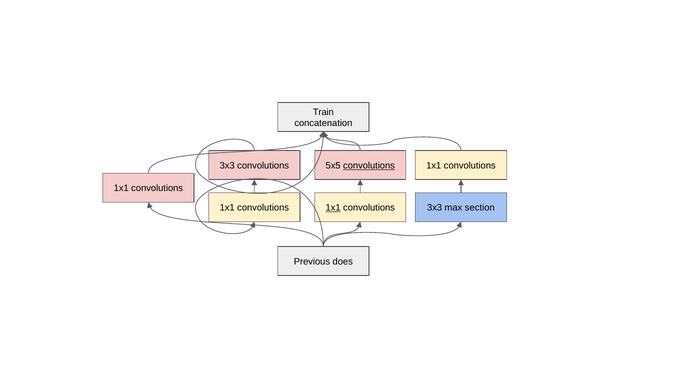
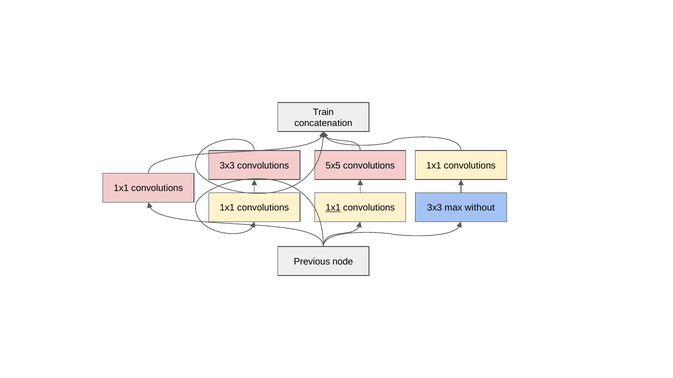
convolutions underline: present -> none (369, 166)
section: section -> without (480, 208)
does: does -> node (343, 262)
